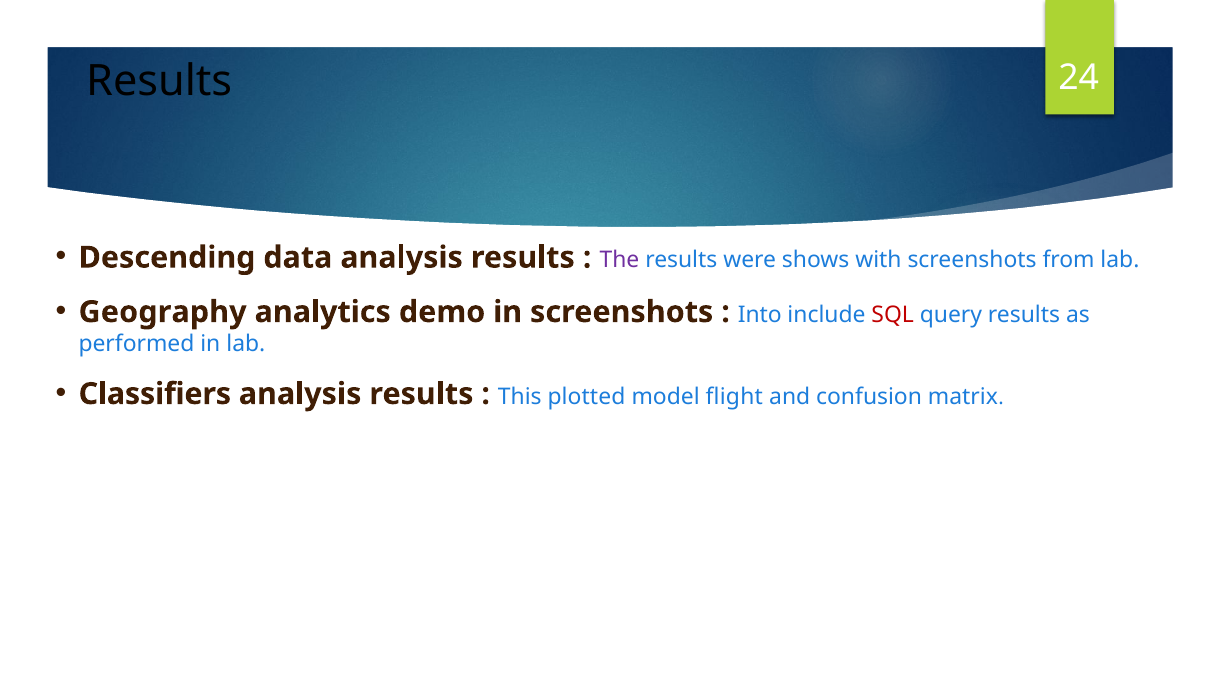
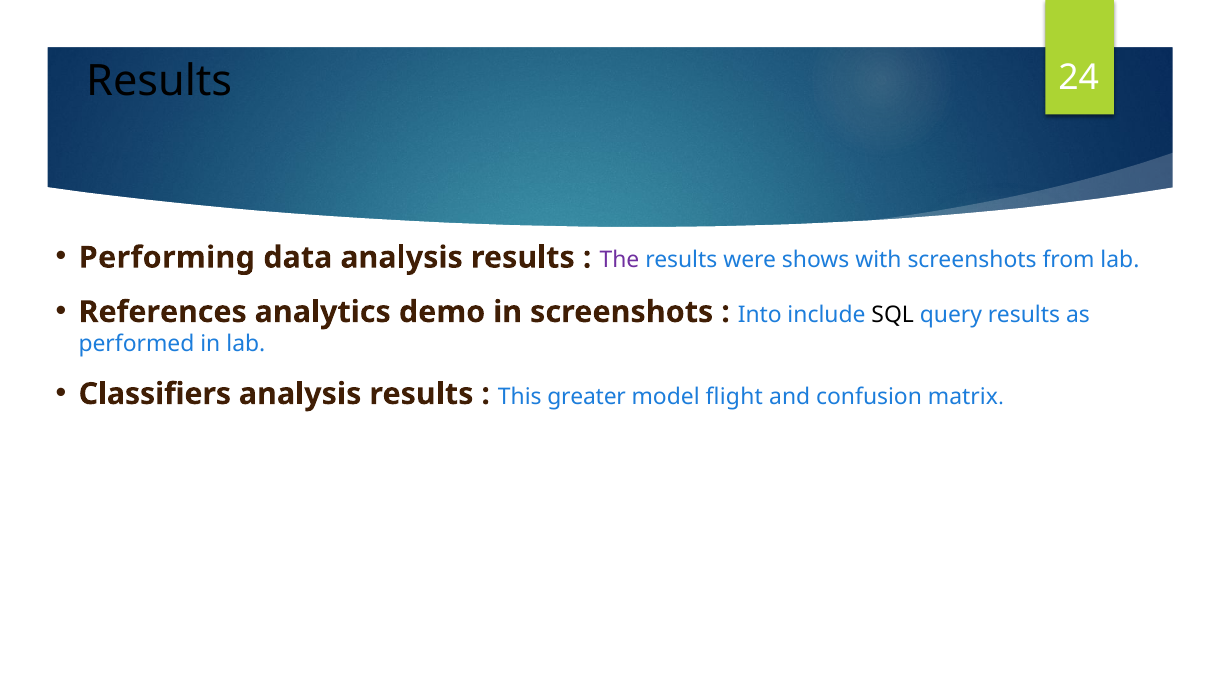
Descending: Descending -> Performing (167, 258)
Geography: Geography -> References (163, 312)
SQL colour: red -> black (893, 314)
plotted: plotted -> greater (587, 396)
